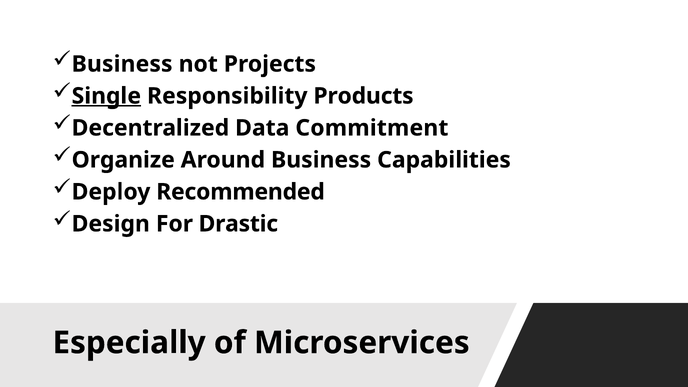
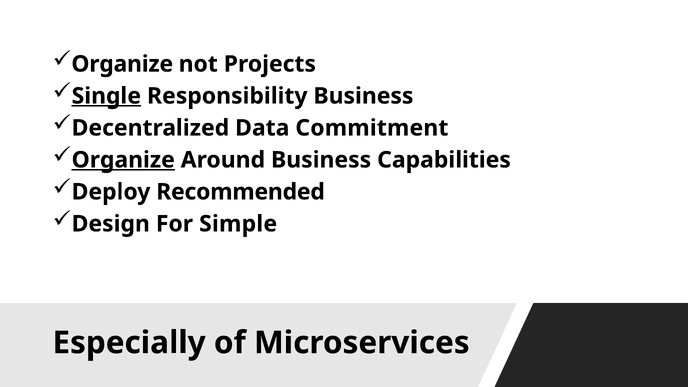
Business: Business -> Organize (122, 64)
Responsibility Products: Products -> Business (363, 96)
Organize underline: none -> present (123, 160)
Drastic: Drastic -> Simple (238, 224)
